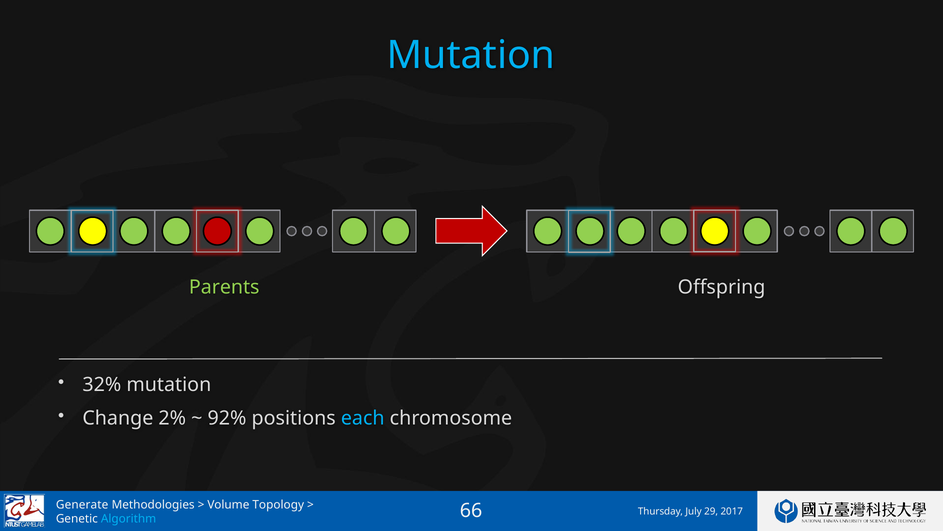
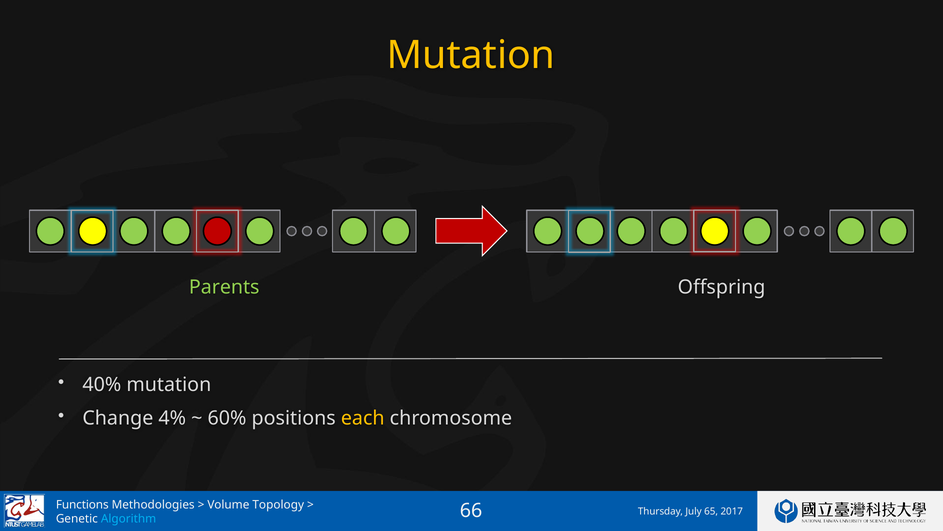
Mutation colour: light blue -> yellow (471, 55)
32%: 32% -> 40% (102, 385)
2%: 2% -> 4% (172, 418)
92%: 92% -> 60% (227, 418)
each colour: light blue -> yellow (363, 418)
Generate: Generate -> Functions (82, 504)
29: 29 -> 65 (711, 511)
